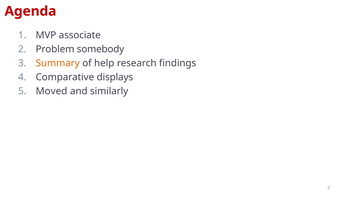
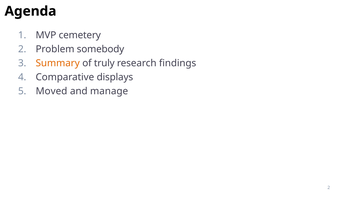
Agenda colour: red -> black (30, 11)
associate: associate -> cemetery (80, 35)
help: help -> truly (104, 63)
similarly: similarly -> manage (109, 91)
